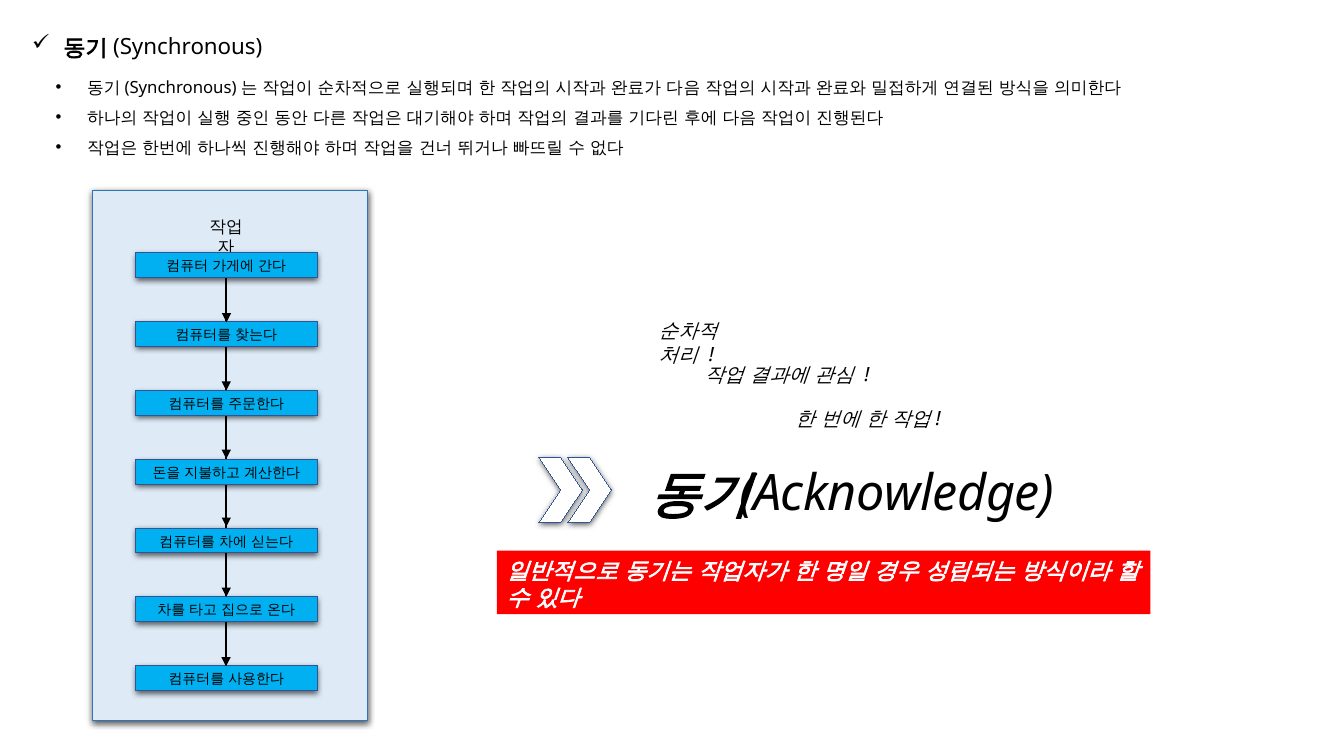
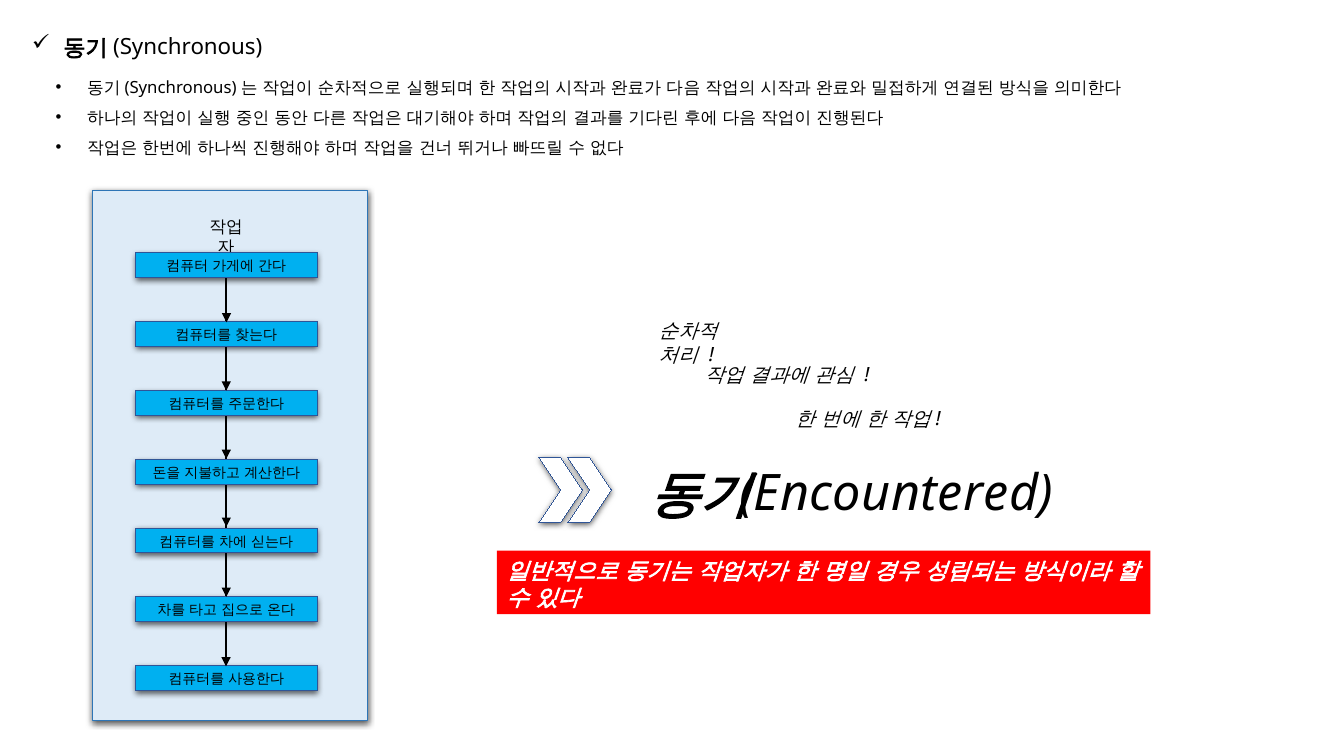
Acknowledge: Acknowledge -> Encountered (896, 494)
